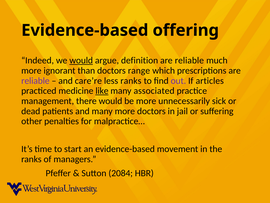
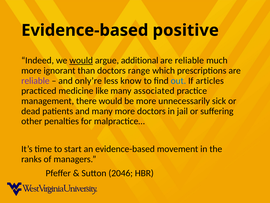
offering: offering -> positive (186, 30)
definition: definition -> additional (140, 60)
care’re: care’re -> only’re (88, 80)
less ranks: ranks -> know (131, 80)
out colour: purple -> blue (178, 80)
like underline: present -> none (102, 91)
2084: 2084 -> 2046 (121, 173)
